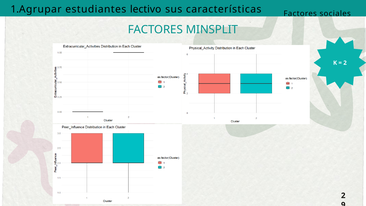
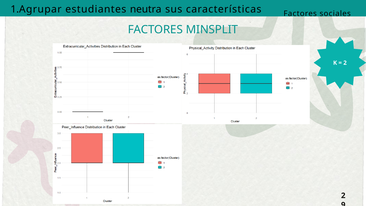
lectivo: lectivo -> neutra (146, 9)
